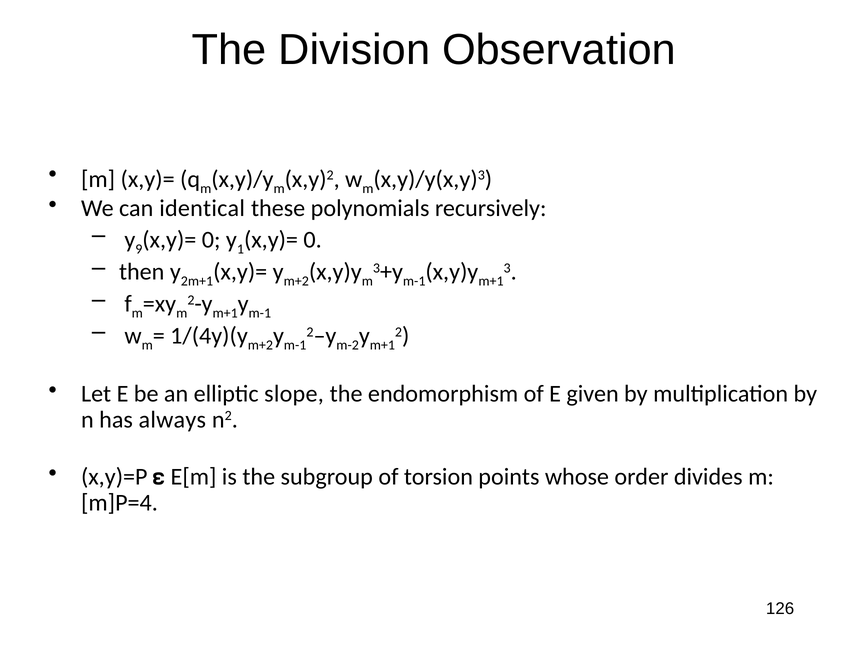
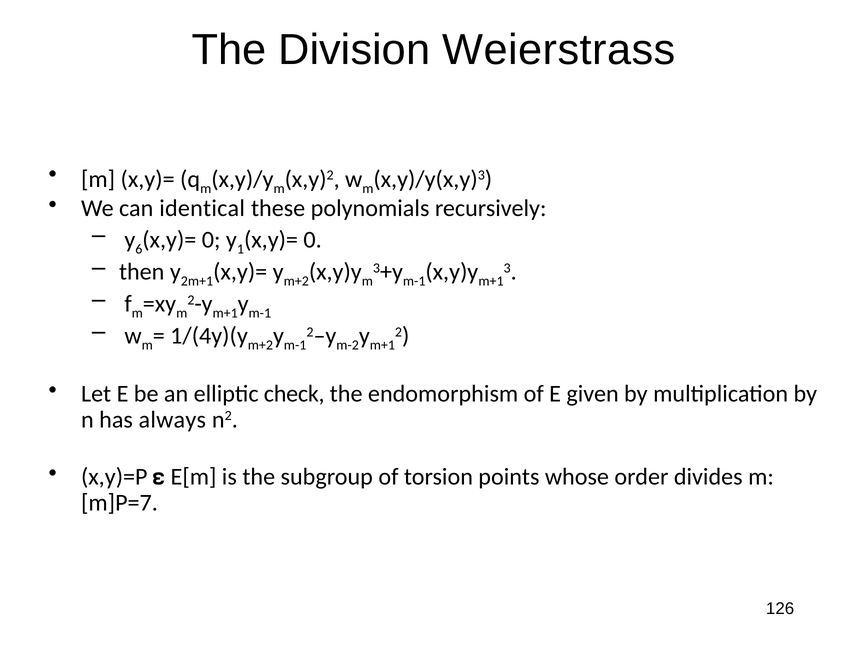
Observation: Observation -> Weierstrass (559, 50)
9: 9 -> 6 (139, 249)
slope: slope -> check (294, 394)
m]P=4: m]P=4 -> m]P=7 (119, 503)
